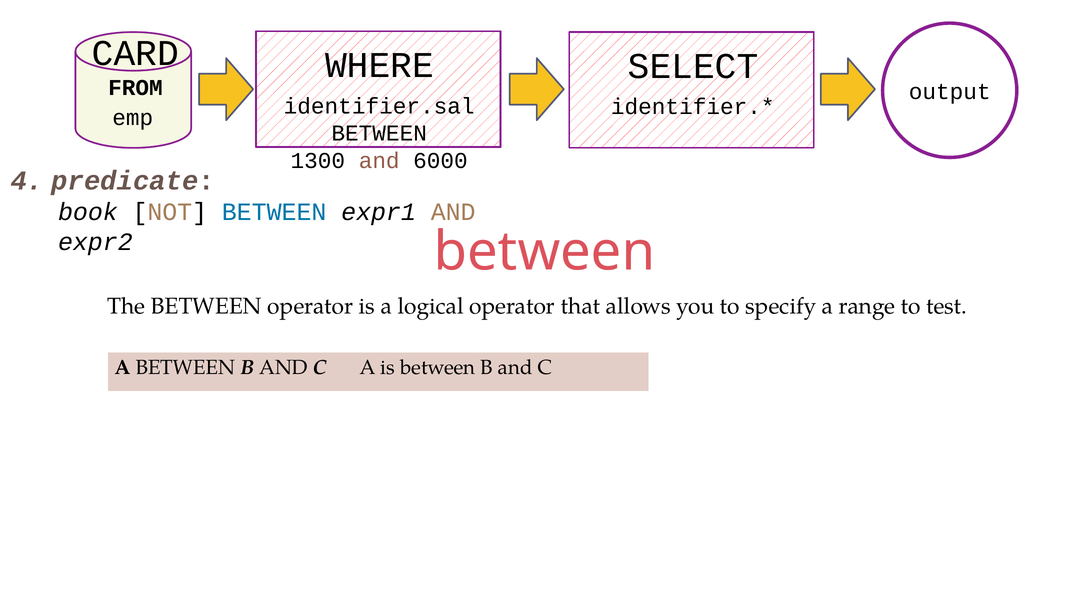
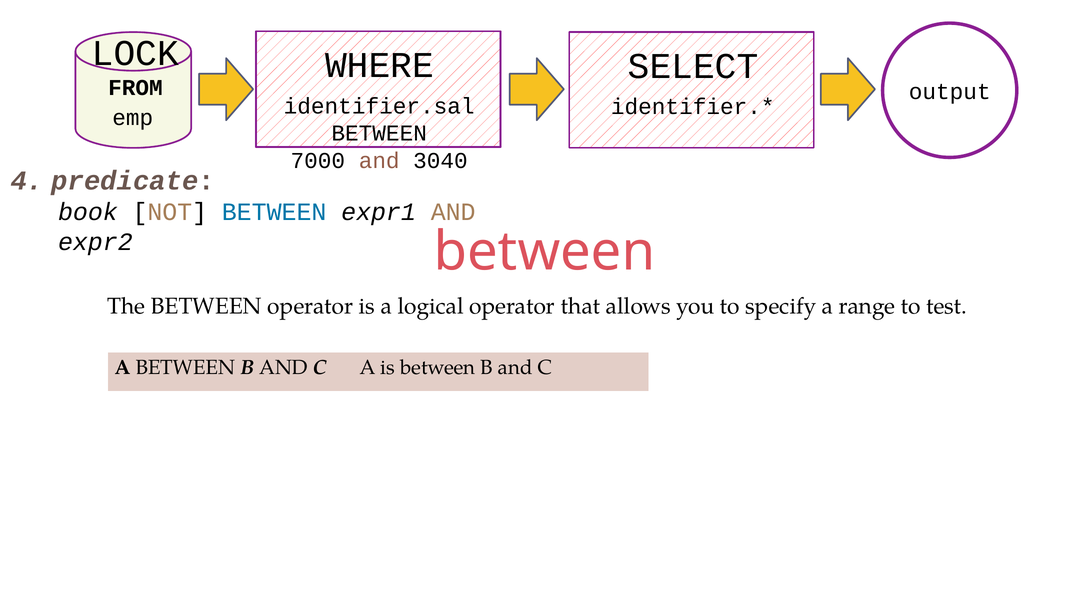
CARD: CARD -> LOCK (135, 53)
1300: 1300 -> 7000 (318, 161)
6000: 6000 -> 3040 (440, 161)
